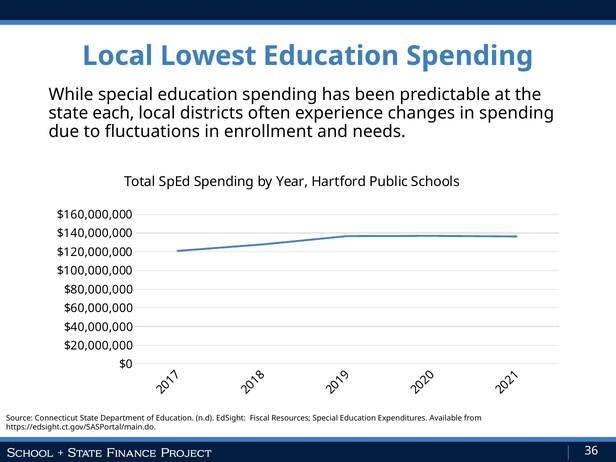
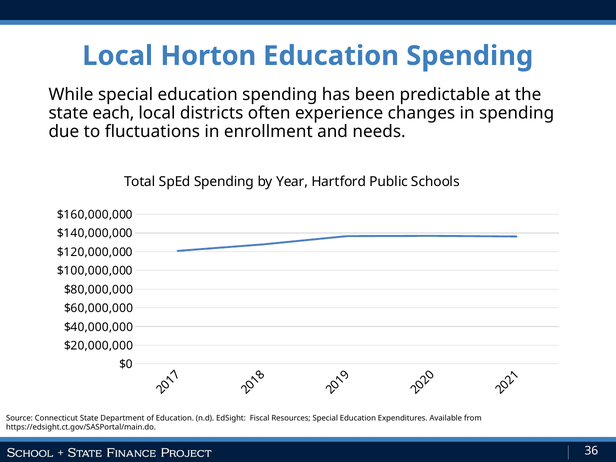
Lowest: Lowest -> Horton (208, 56)
